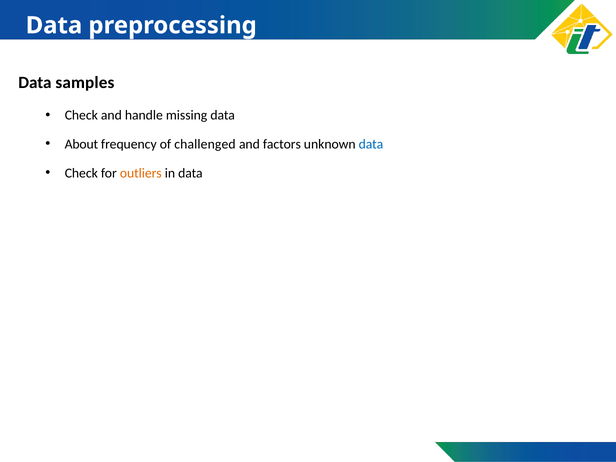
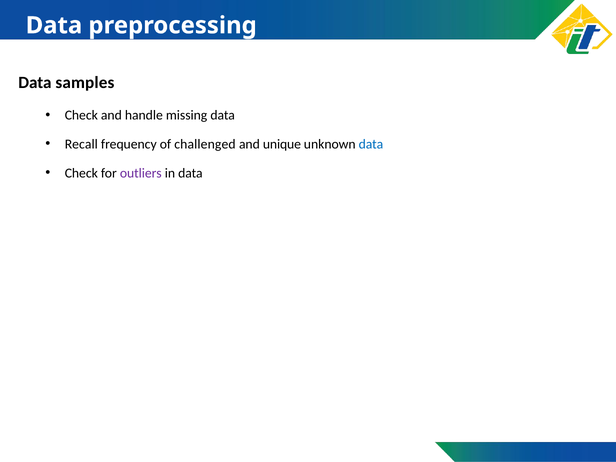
About: About -> Recall (81, 144)
factors: factors -> unique (282, 144)
outliers colour: orange -> purple (141, 173)
